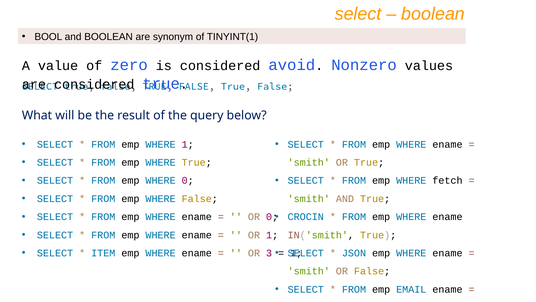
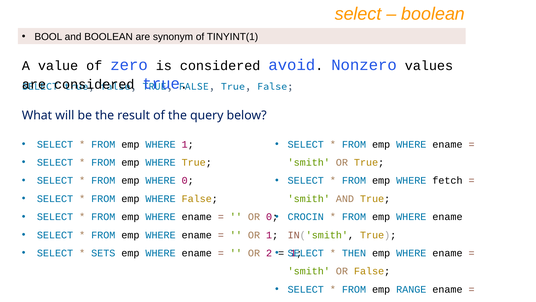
ITEM: ITEM -> SETS (103, 253)
3: 3 -> 2 (269, 253)
JSON: JSON -> THEN (354, 253)
EMAIL: EMAIL -> RANGE (411, 289)
